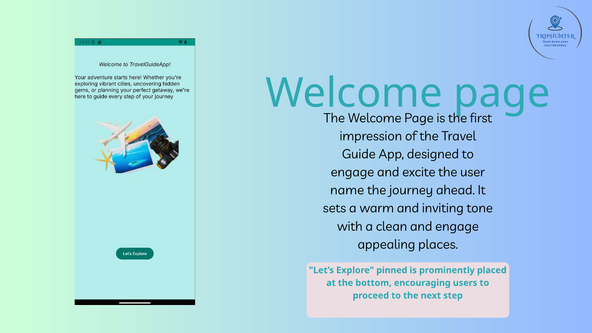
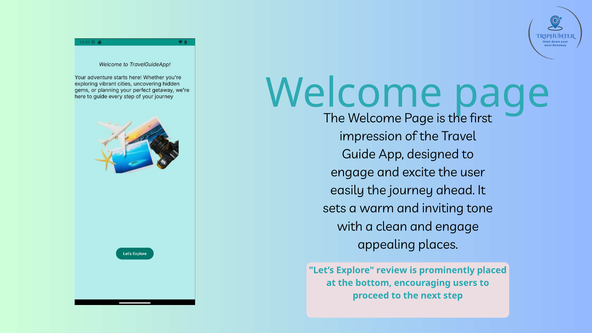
name: name -> easily (347, 190)
pinned: pinned -> review (392, 270)
